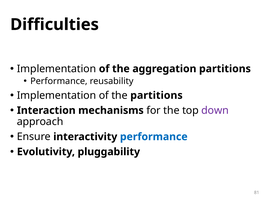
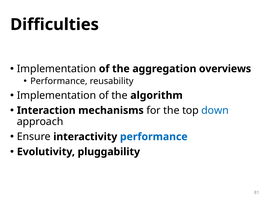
aggregation partitions: partitions -> overviews (225, 69)
the partitions: partitions -> algorithm (156, 95)
down colour: purple -> blue (215, 110)
